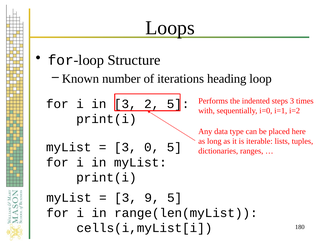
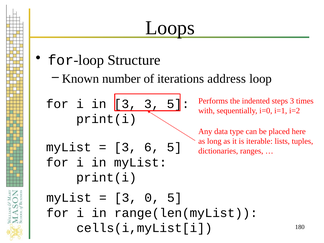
heading: heading -> address (227, 79)
3 2: 2 -> 3 (152, 104)
0: 0 -> 6 (152, 147)
9: 9 -> 0 (152, 198)
